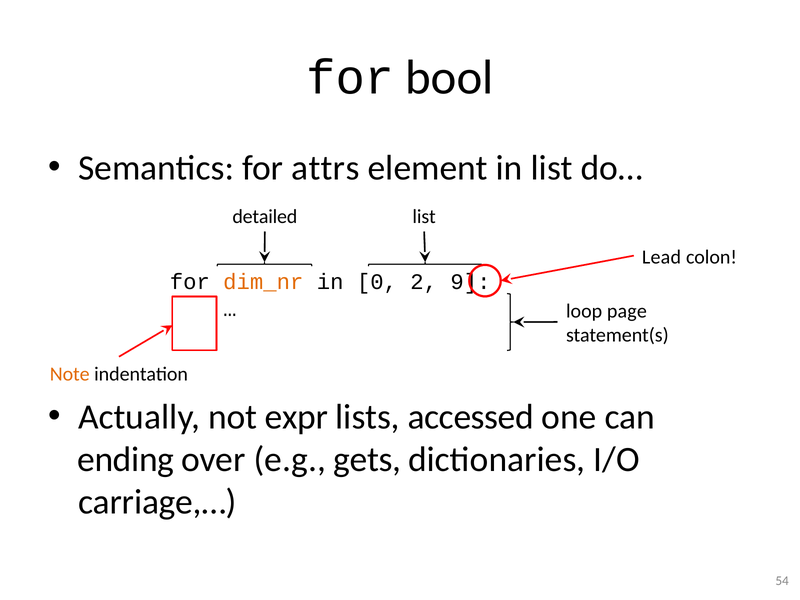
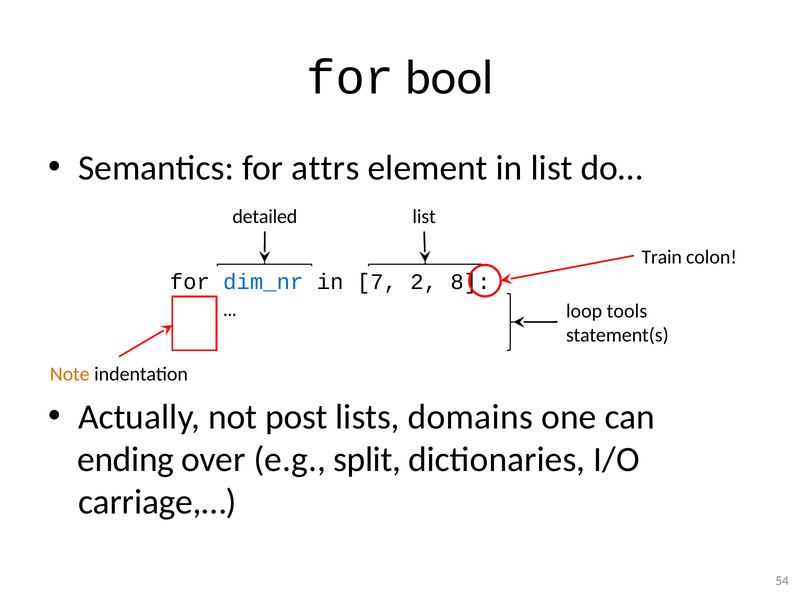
Lead: Lead -> Train (662, 257)
dim_nr colour: orange -> blue (263, 282)
0: 0 -> 7 (377, 282)
9: 9 -> 8 (470, 282)
page: page -> tools (627, 311)
expr: expr -> post (296, 417)
accessed: accessed -> domains (470, 417)
gets: gets -> split (367, 459)
